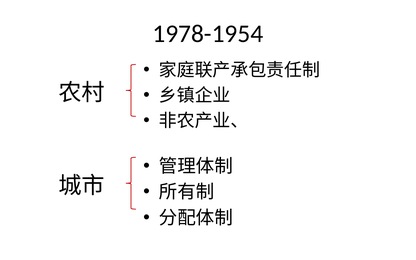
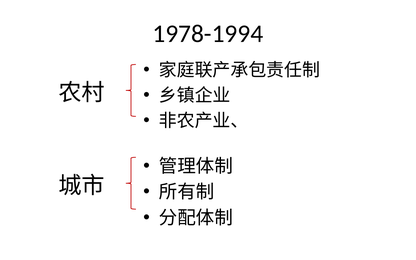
1978-1954: 1978-1954 -> 1978-1994 (208, 34)
